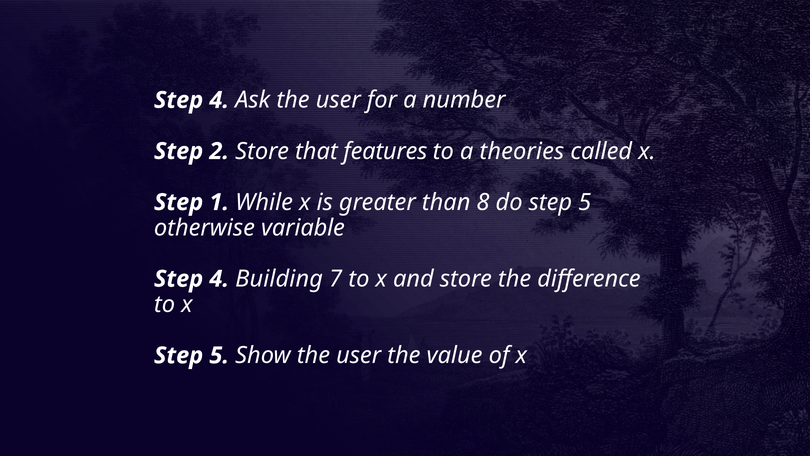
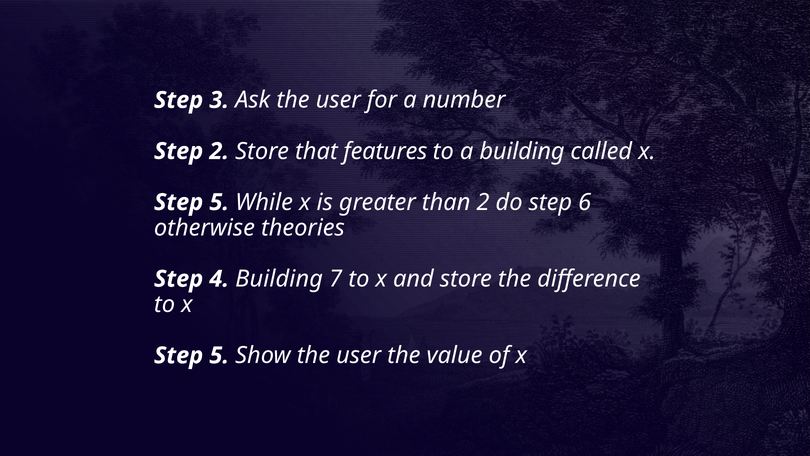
4: 4 -> 3 (219, 100)
a theories: theories -> building (522, 151)
1: 1 -> 5 (219, 202)
than 8: 8 -> 2 (483, 202)
do step 5: 5 -> 6 (585, 202)
variable: variable -> theories (303, 228)
